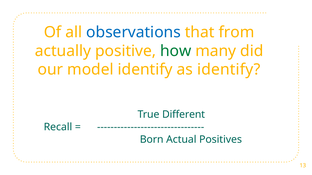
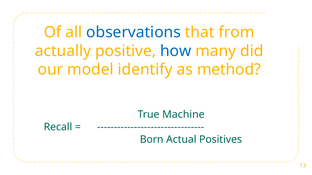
how colour: green -> blue (176, 51)
as identify: identify -> method (229, 70)
Different: Different -> Machine (183, 115)
